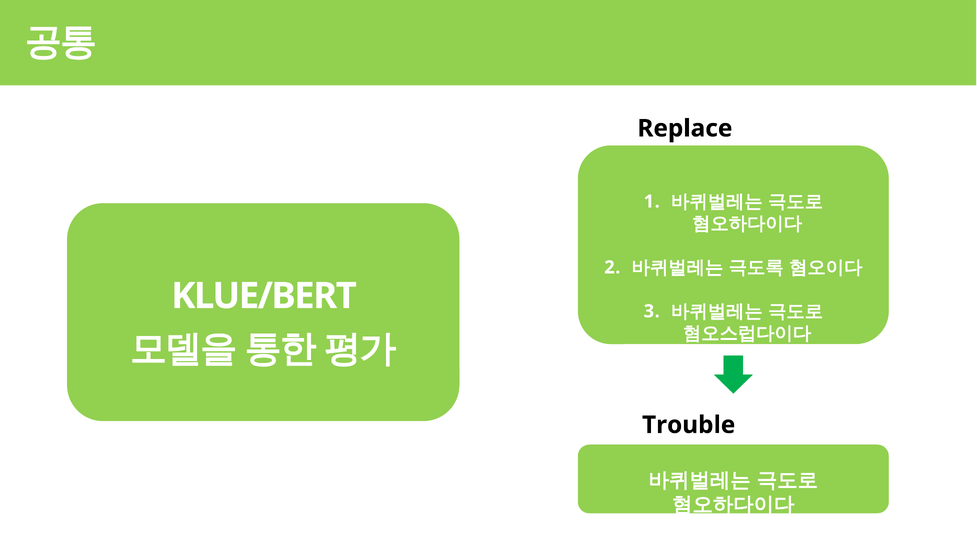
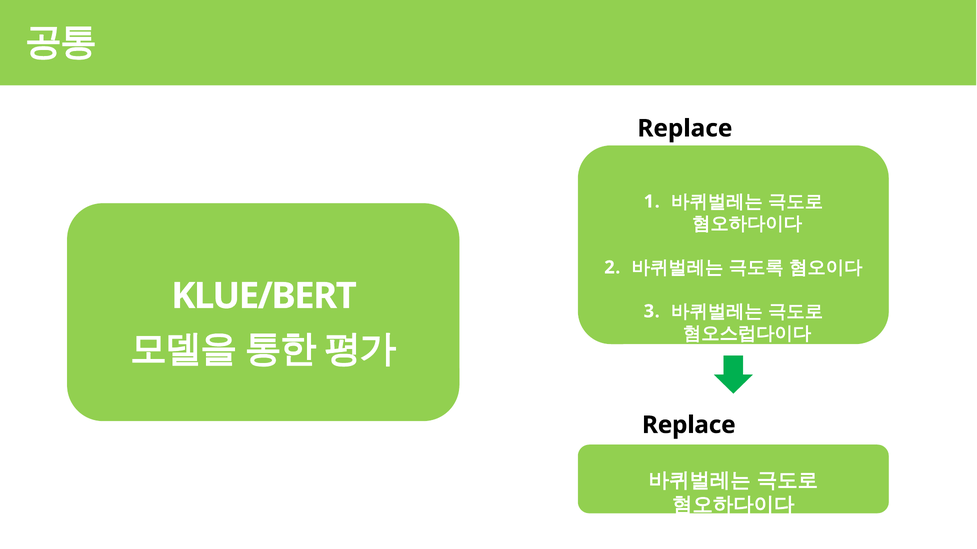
Trouble: Trouble -> Replace (689, 425)
